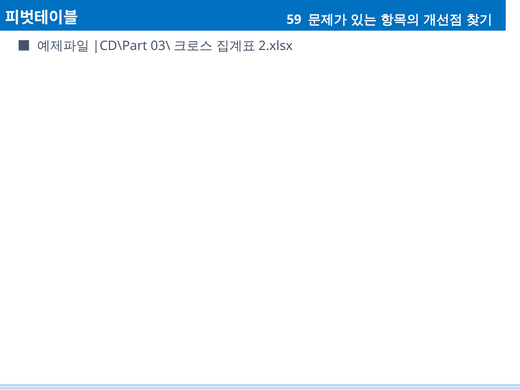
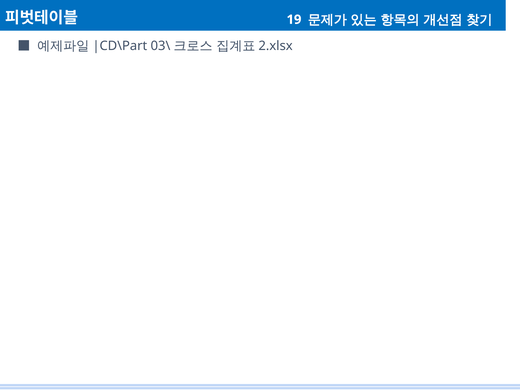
59: 59 -> 19 (294, 20)
